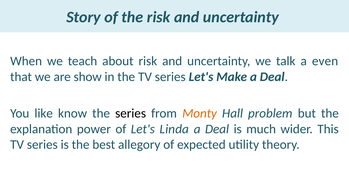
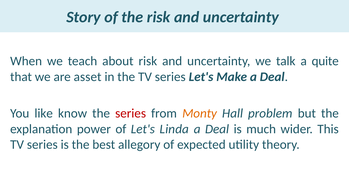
even: even -> quite (325, 61)
show: show -> asset (88, 77)
series colour: black -> red (131, 113)
